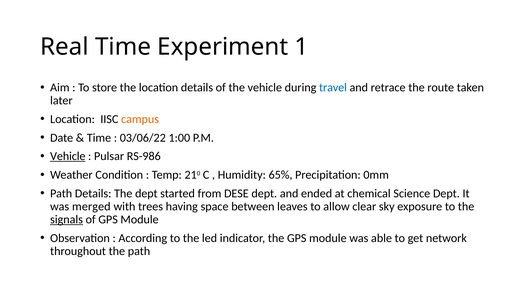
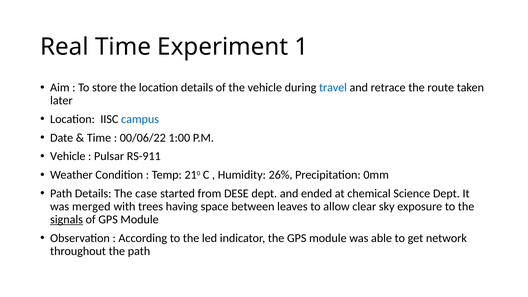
campus colour: orange -> blue (140, 119)
03/06/22: 03/06/22 -> 00/06/22 (143, 138)
Vehicle underline: present -> none (68, 156)
RS-986: RS-986 -> RS-911 (144, 156)
65%: 65% -> 26% (281, 175)
The dept: dept -> case (146, 193)
